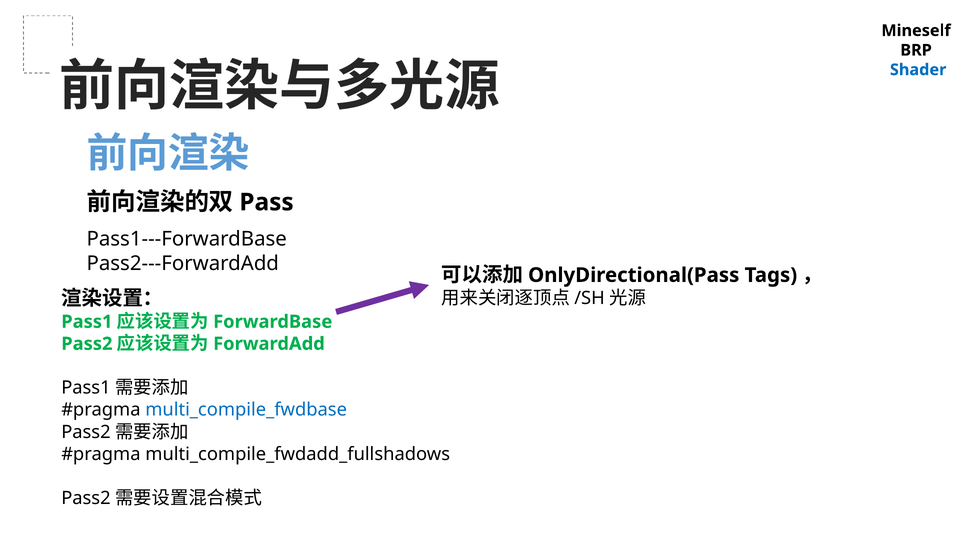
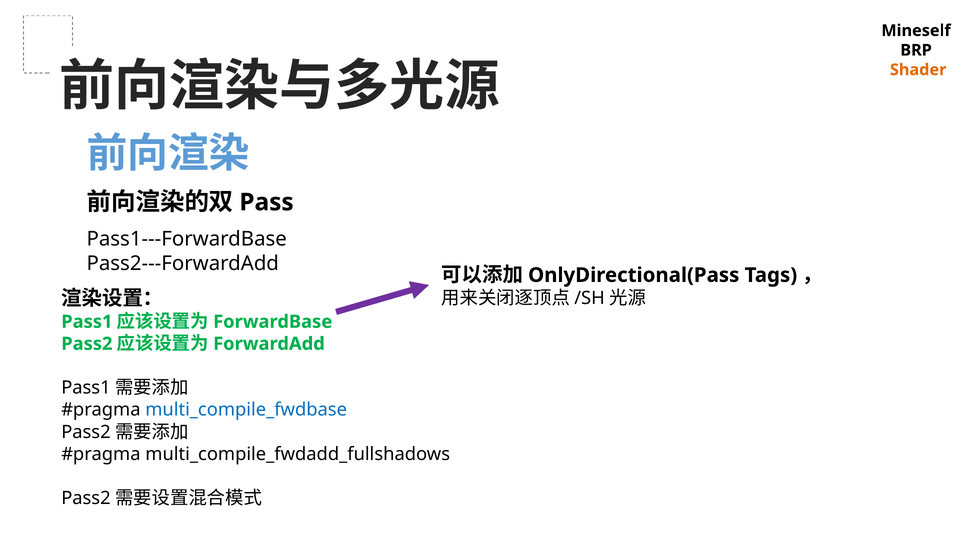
Shader colour: blue -> orange (918, 70)
